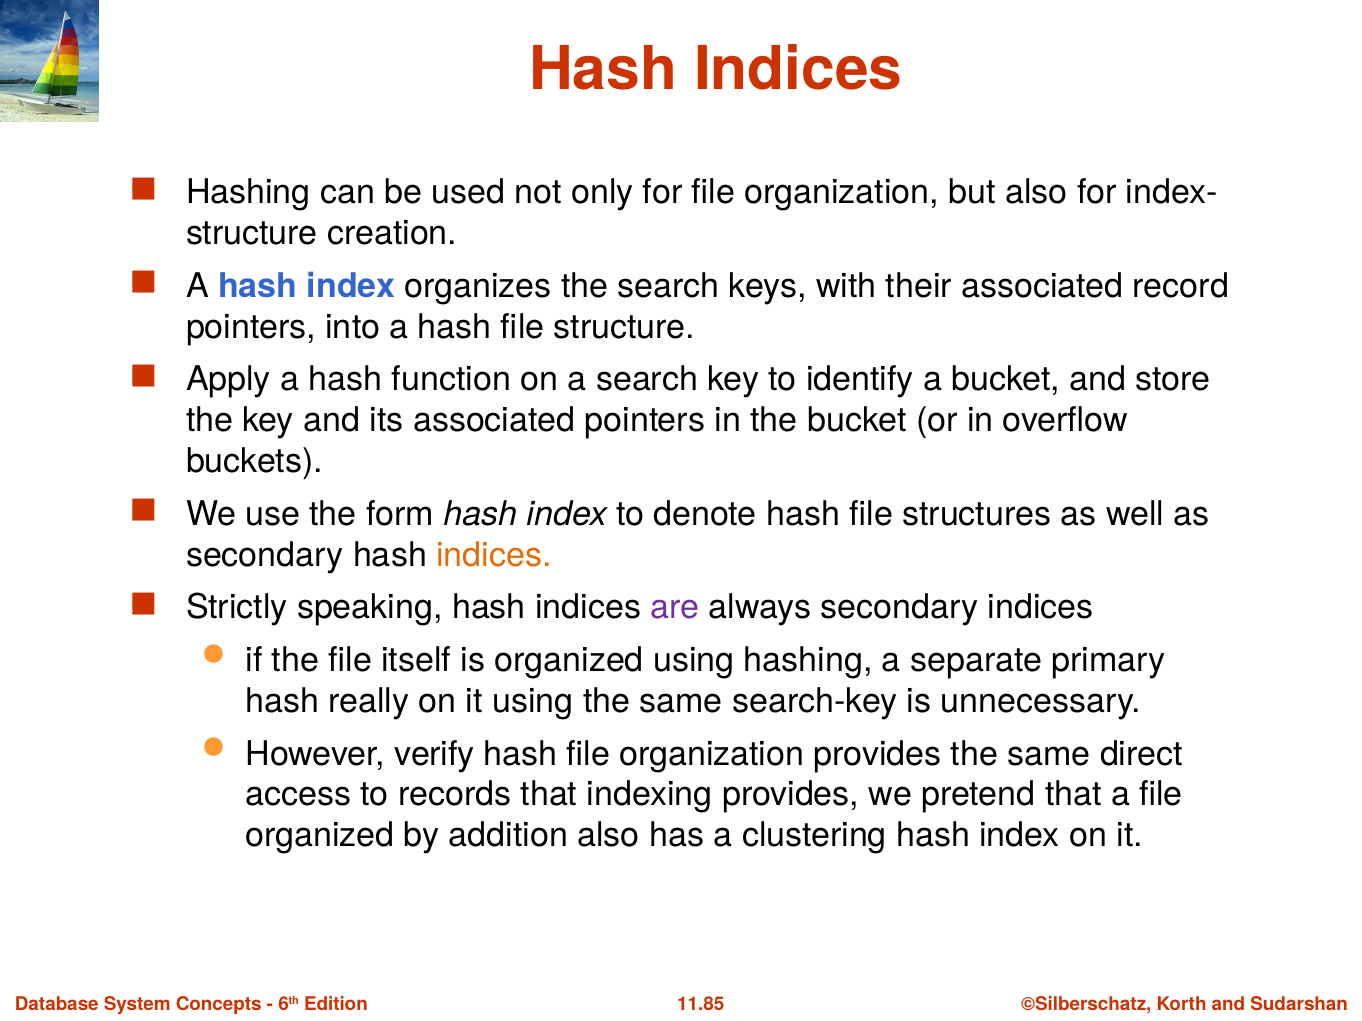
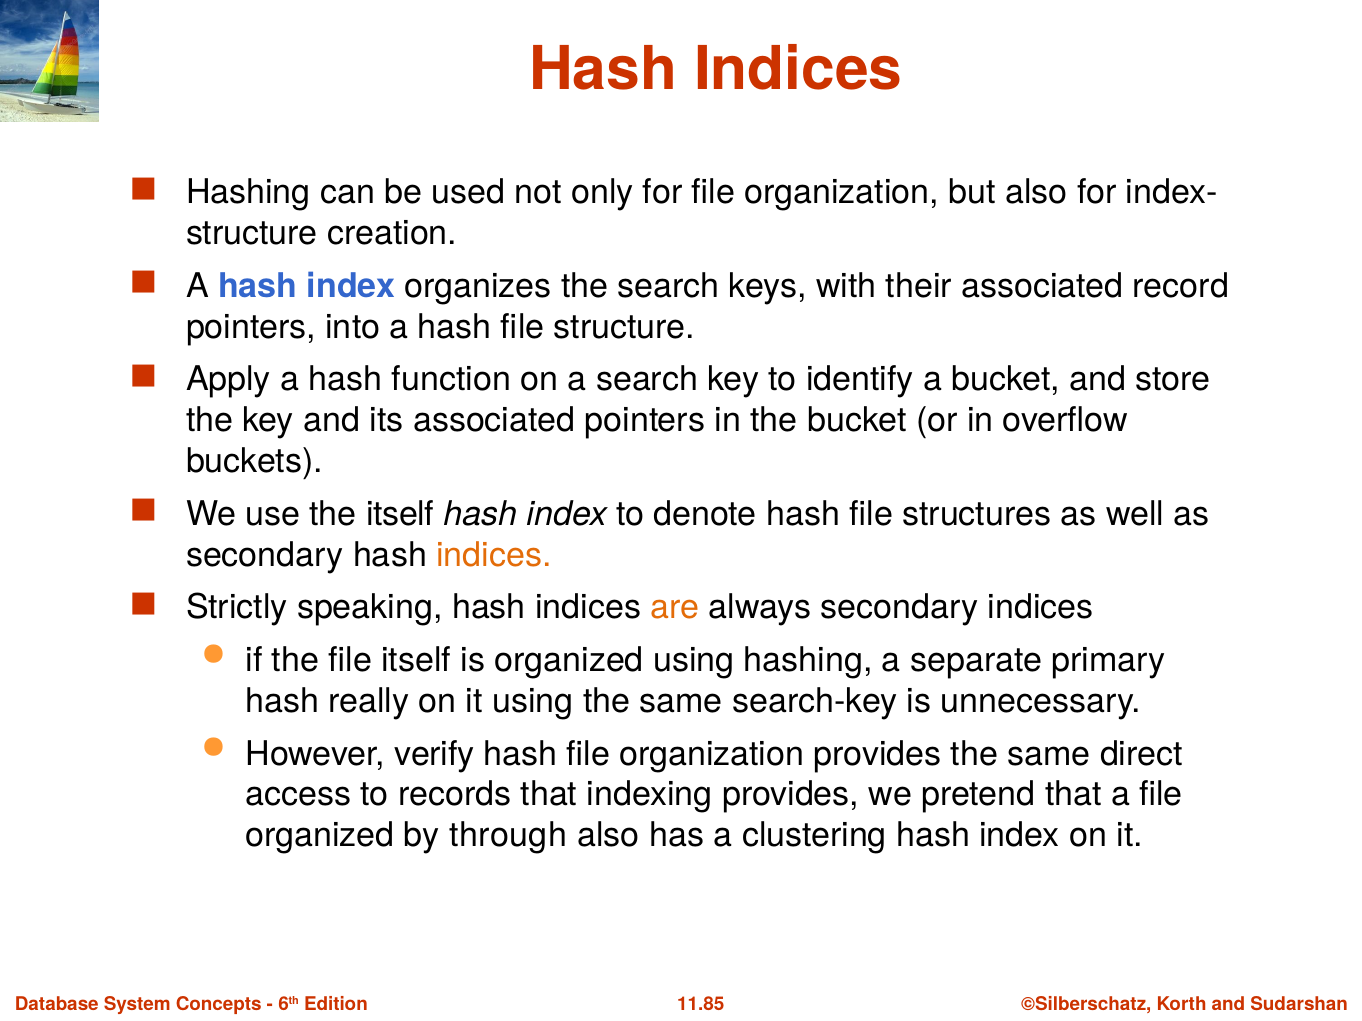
the form: form -> itself (400, 514)
are colour: purple -> orange (675, 608)
addition: addition -> through (508, 836)
